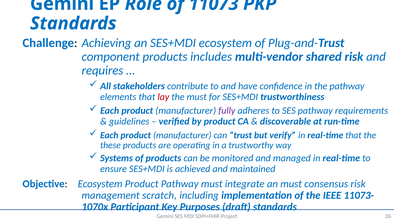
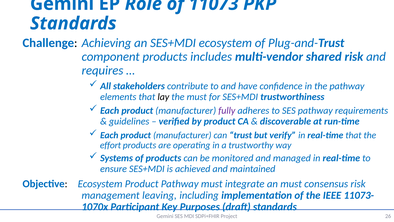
lay colour: red -> black (163, 97)
these: these -> effort (110, 145)
scratch: scratch -> leaving (159, 195)
